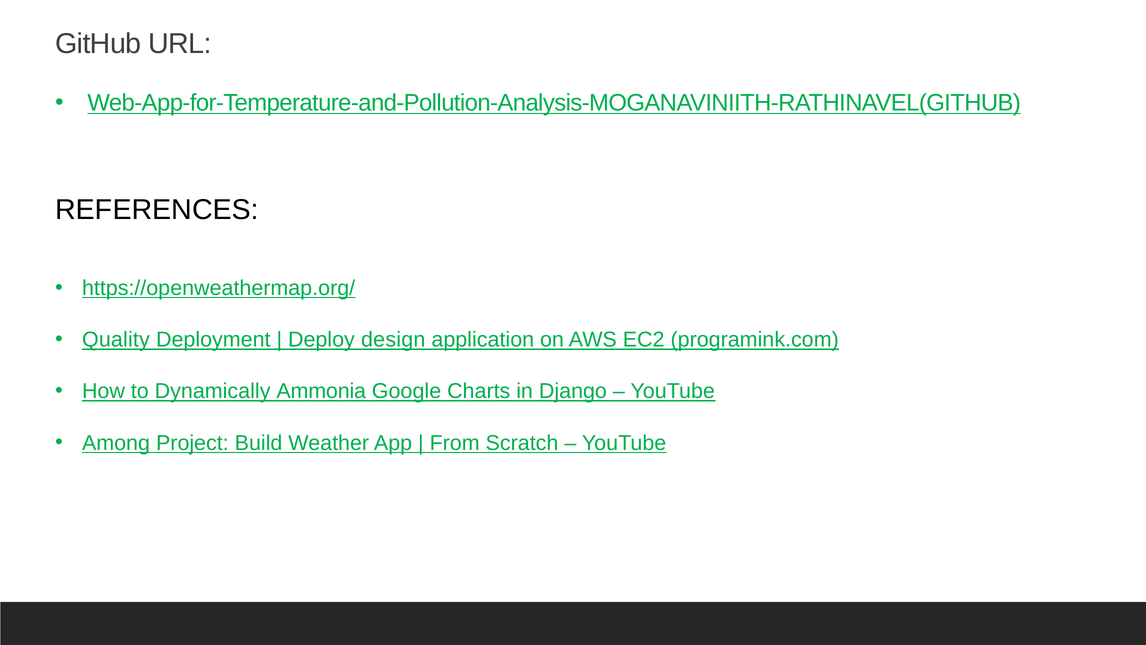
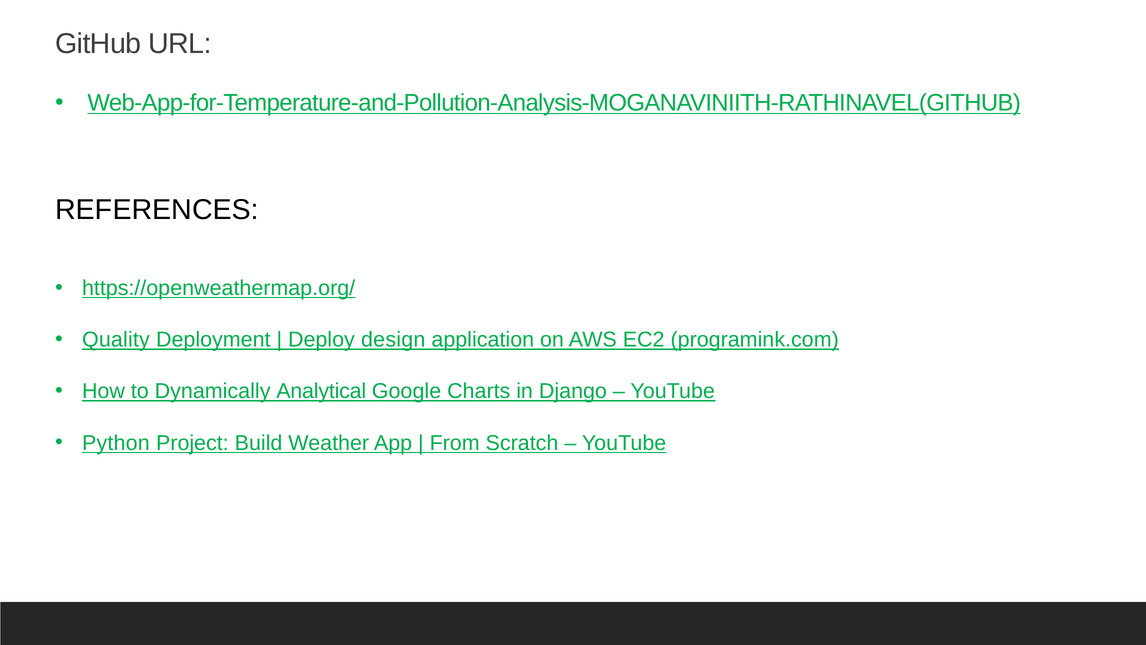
Ammonia: Ammonia -> Analytical (321, 391)
Among: Among -> Python (116, 443)
